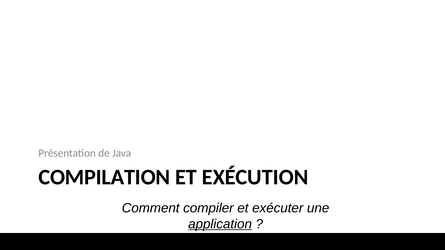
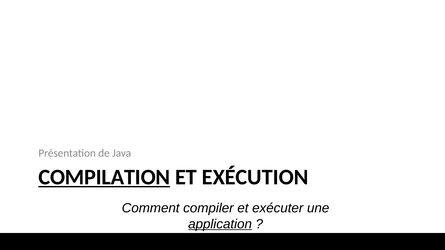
COMPILATION underline: none -> present (104, 177)
